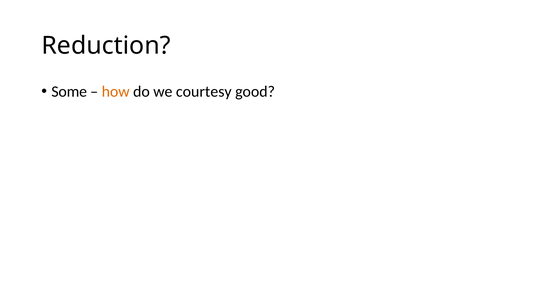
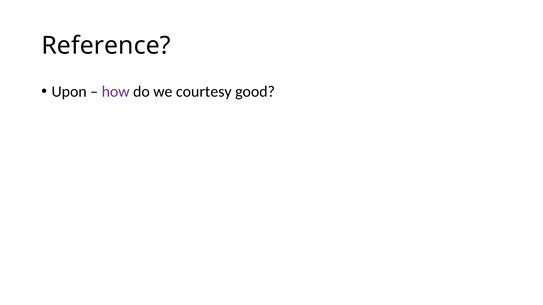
Reduction: Reduction -> Reference (106, 46)
Some: Some -> Upon (69, 92)
how colour: orange -> purple (116, 92)
